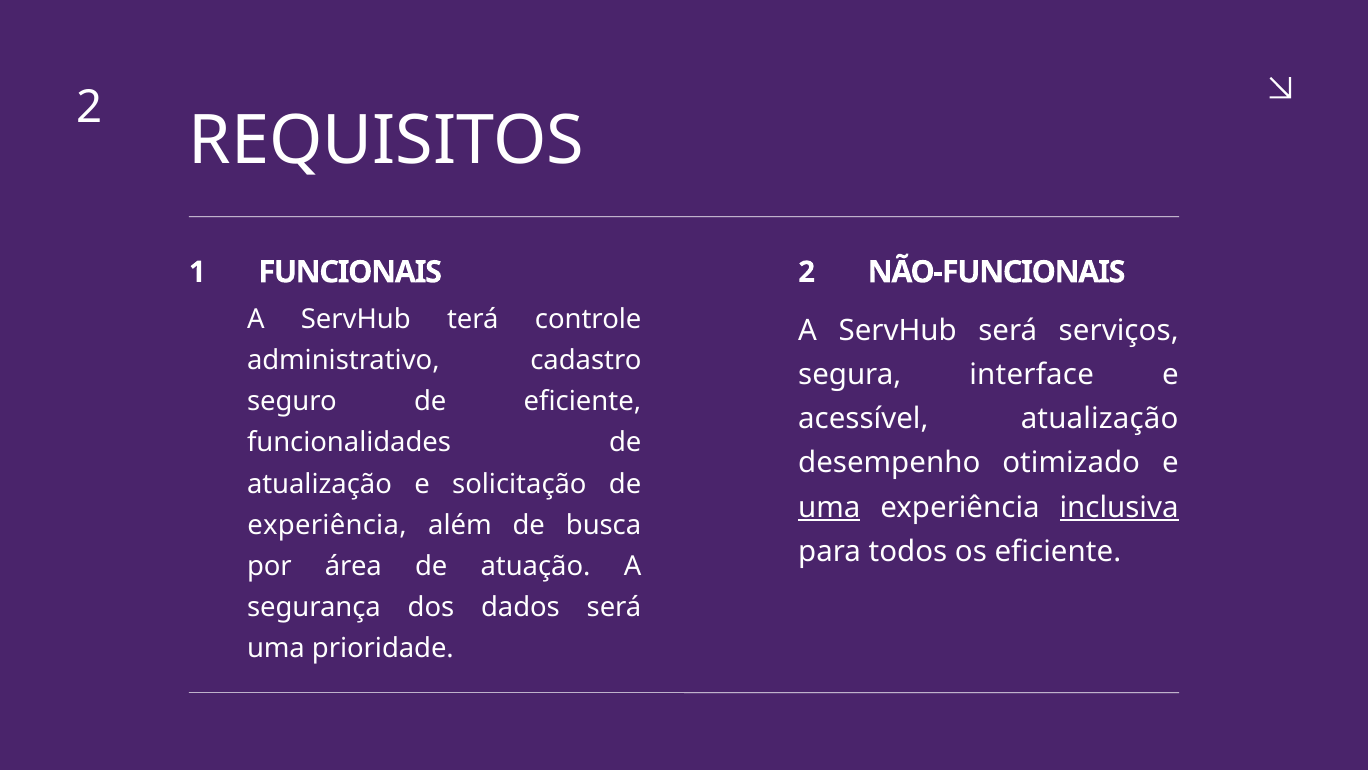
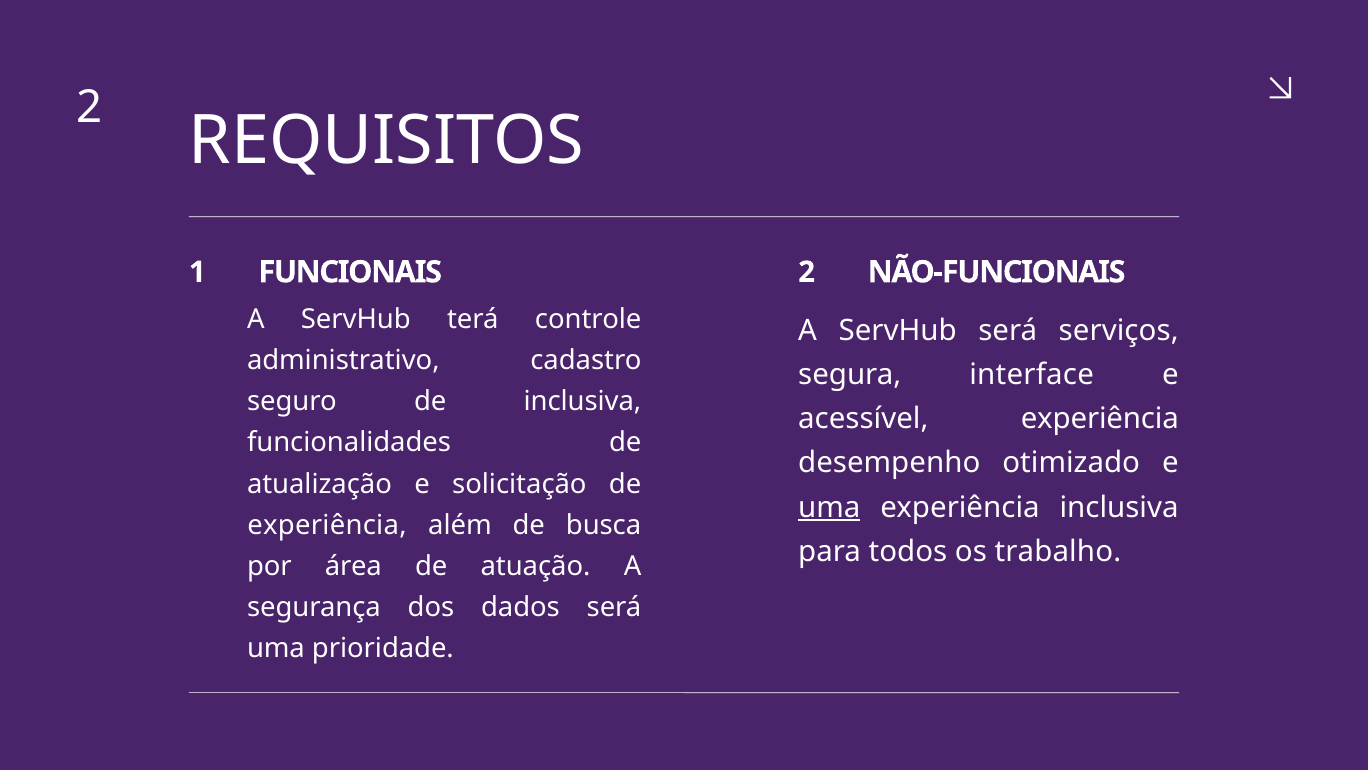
de eficiente: eficiente -> inclusiva (582, 401)
acessível atualização: atualização -> experiência (1100, 419)
inclusiva underline: present -> none (1119, 507)
os eficiente: eficiente -> trabalho (1058, 552)
